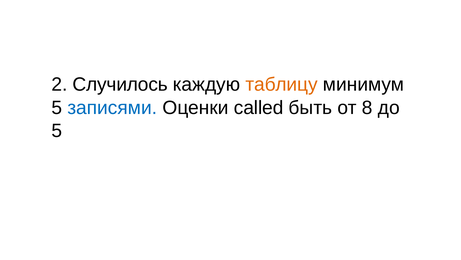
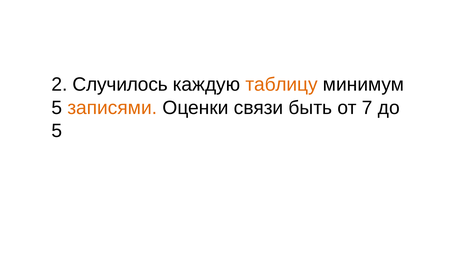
записями colour: blue -> orange (112, 107)
called: called -> связи (259, 107)
8: 8 -> 7 (367, 107)
